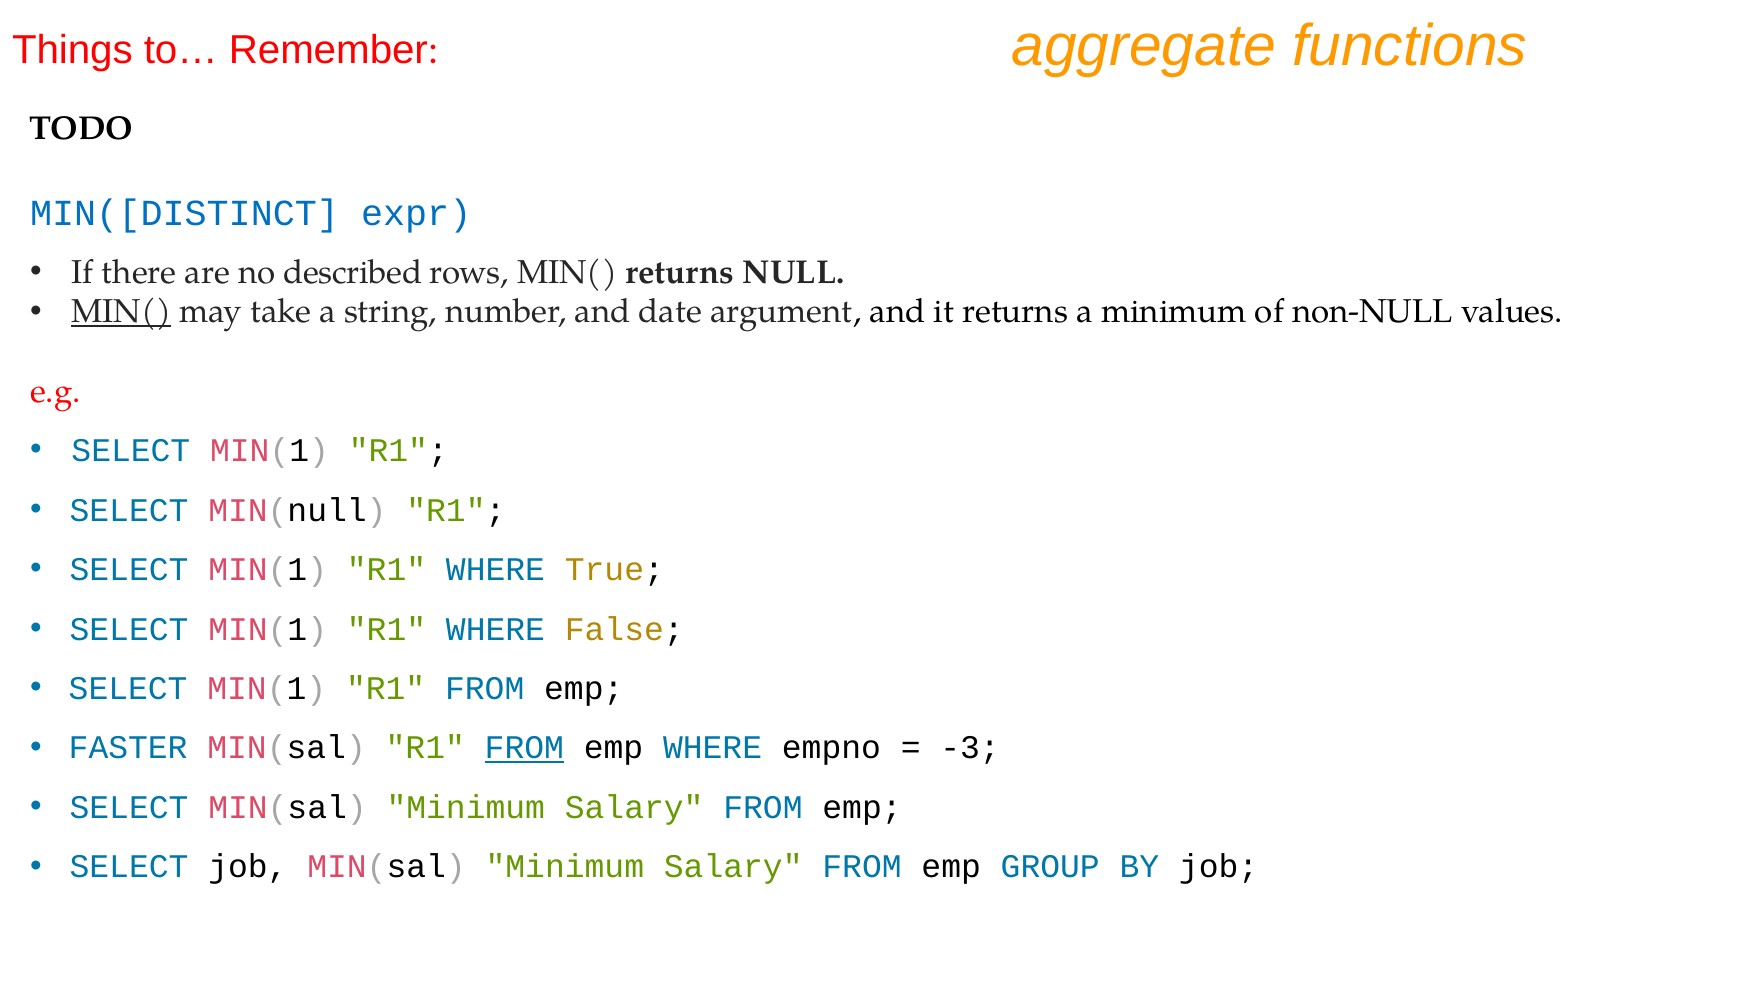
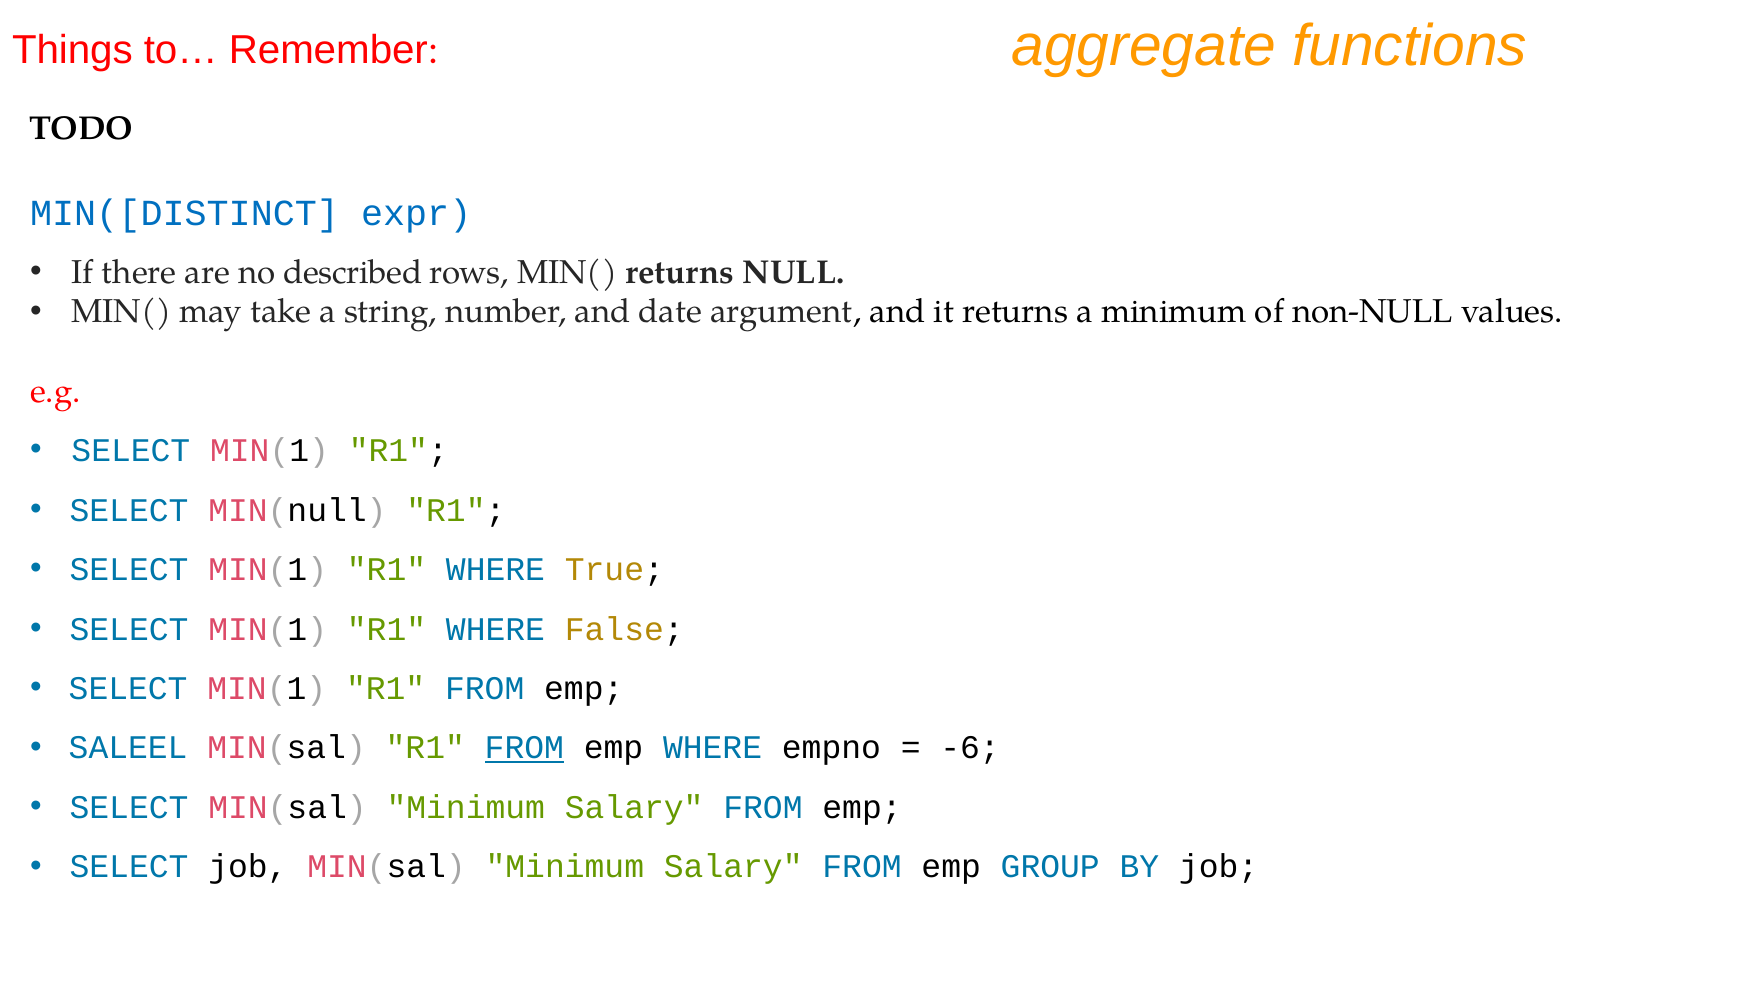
MIN( underline: present -> none (121, 312)
FASTER: FASTER -> SALEEL (128, 748)
-3: -3 -> -6 (970, 748)
